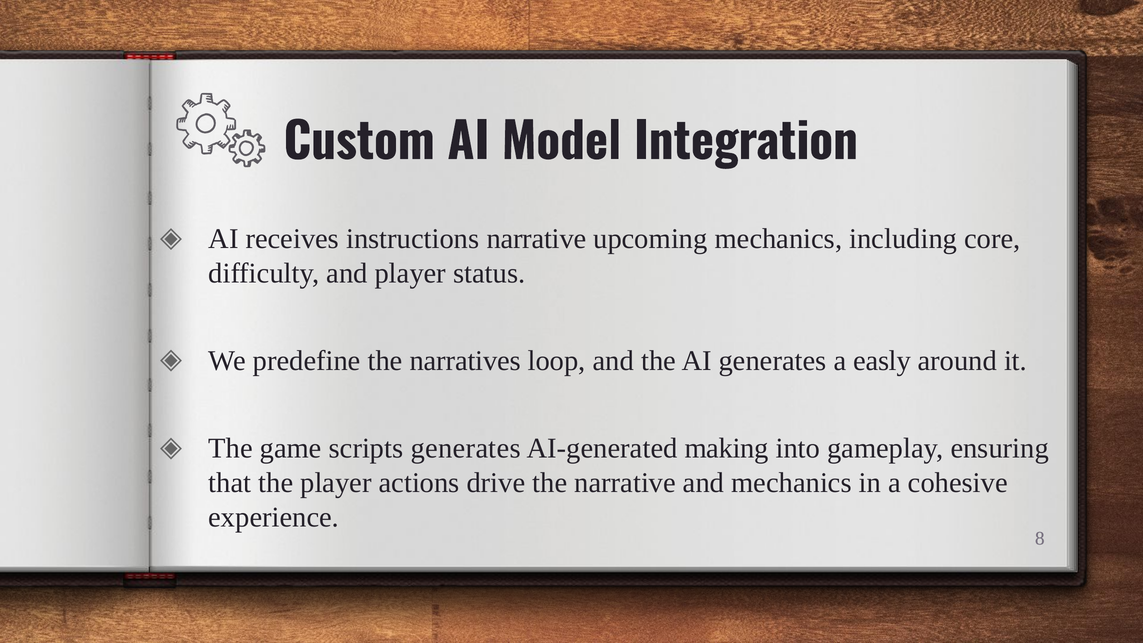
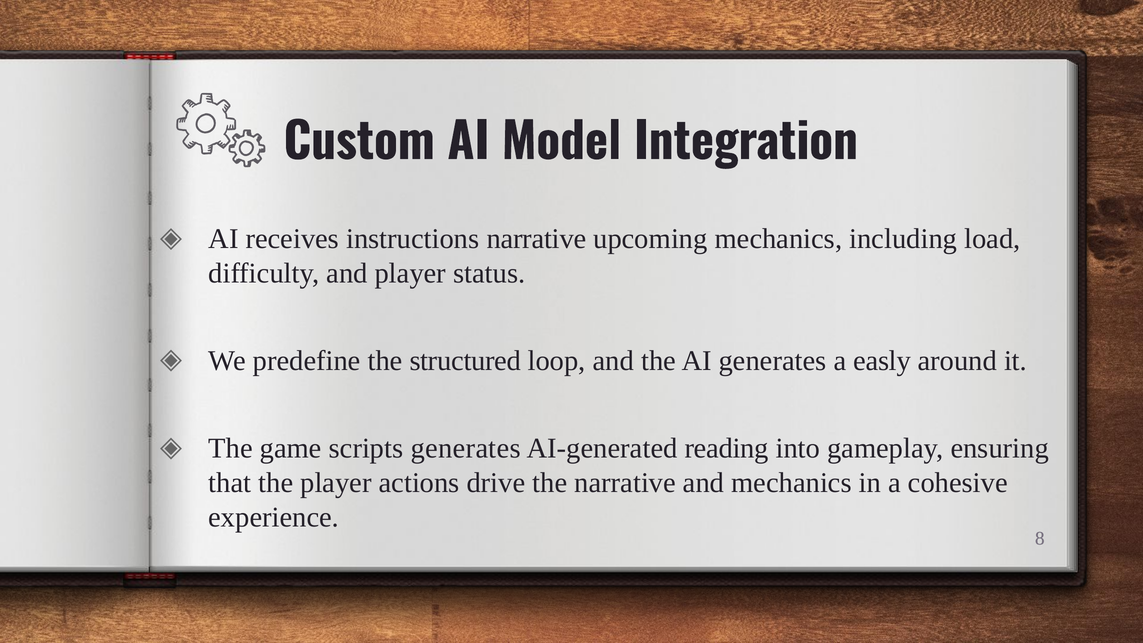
core: core -> load (992, 239)
narratives: narratives -> structured (465, 361)
making: making -> reading (727, 448)
